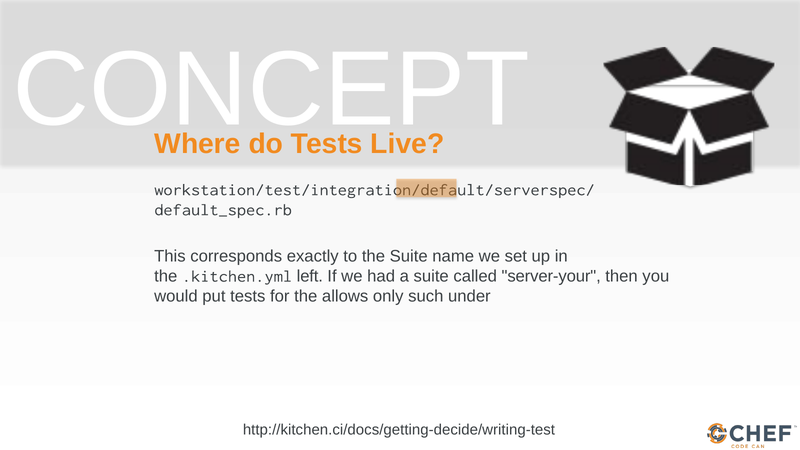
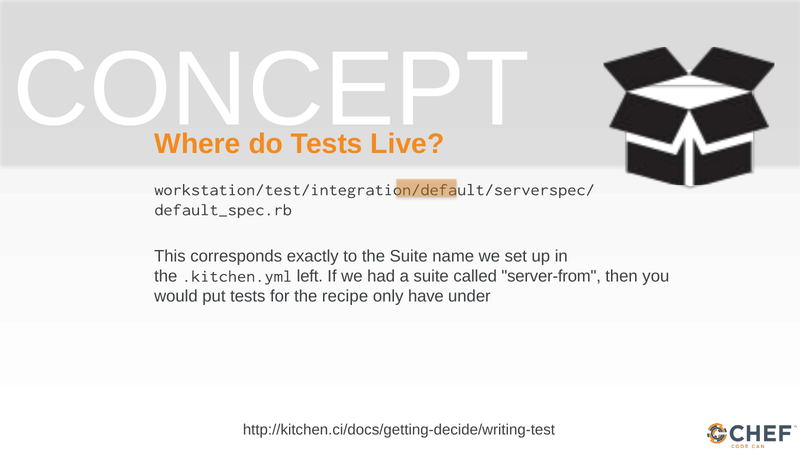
server-your: server-your -> server-from (551, 276)
allows: allows -> recipe (345, 296)
such: such -> have (426, 296)
